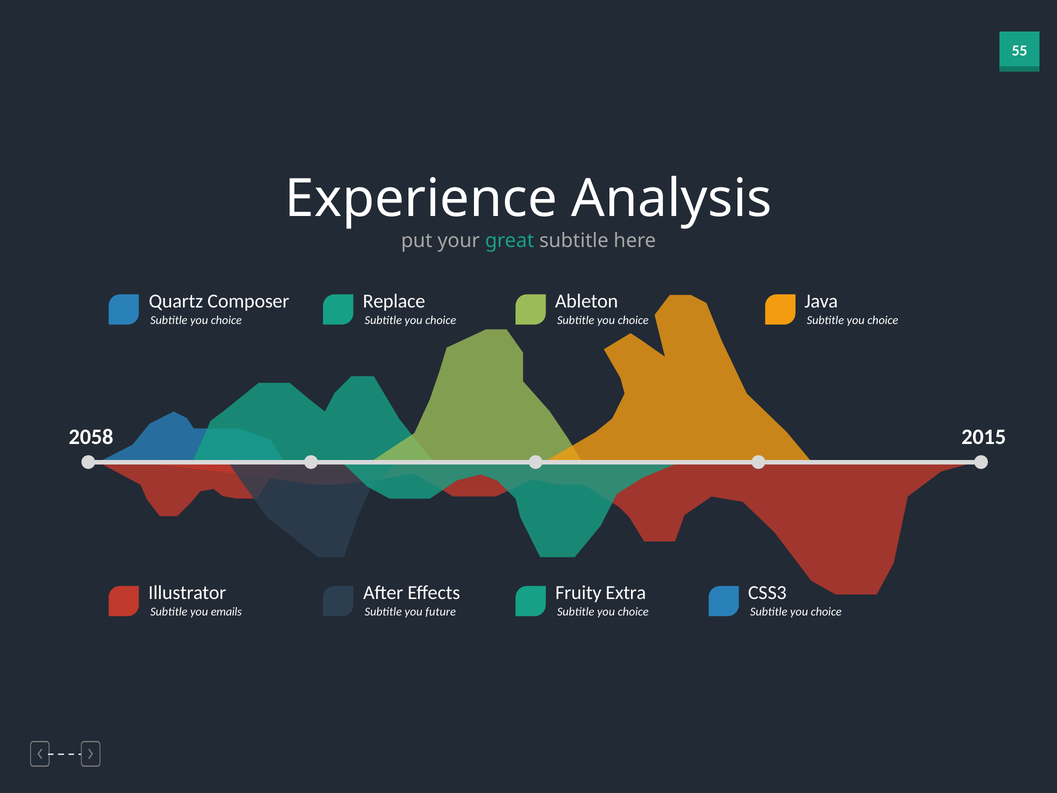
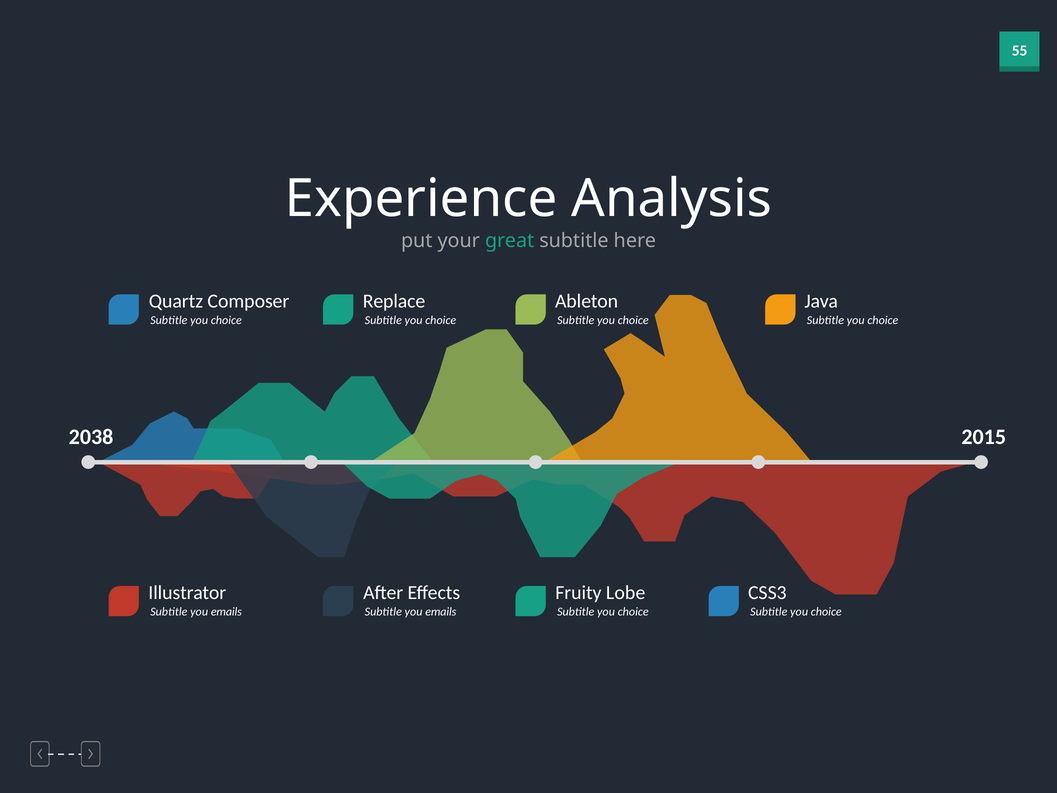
2058: 2058 -> 2038 (91, 437)
Extra: Extra -> Lobe (626, 593)
future: future -> emails (441, 612)
